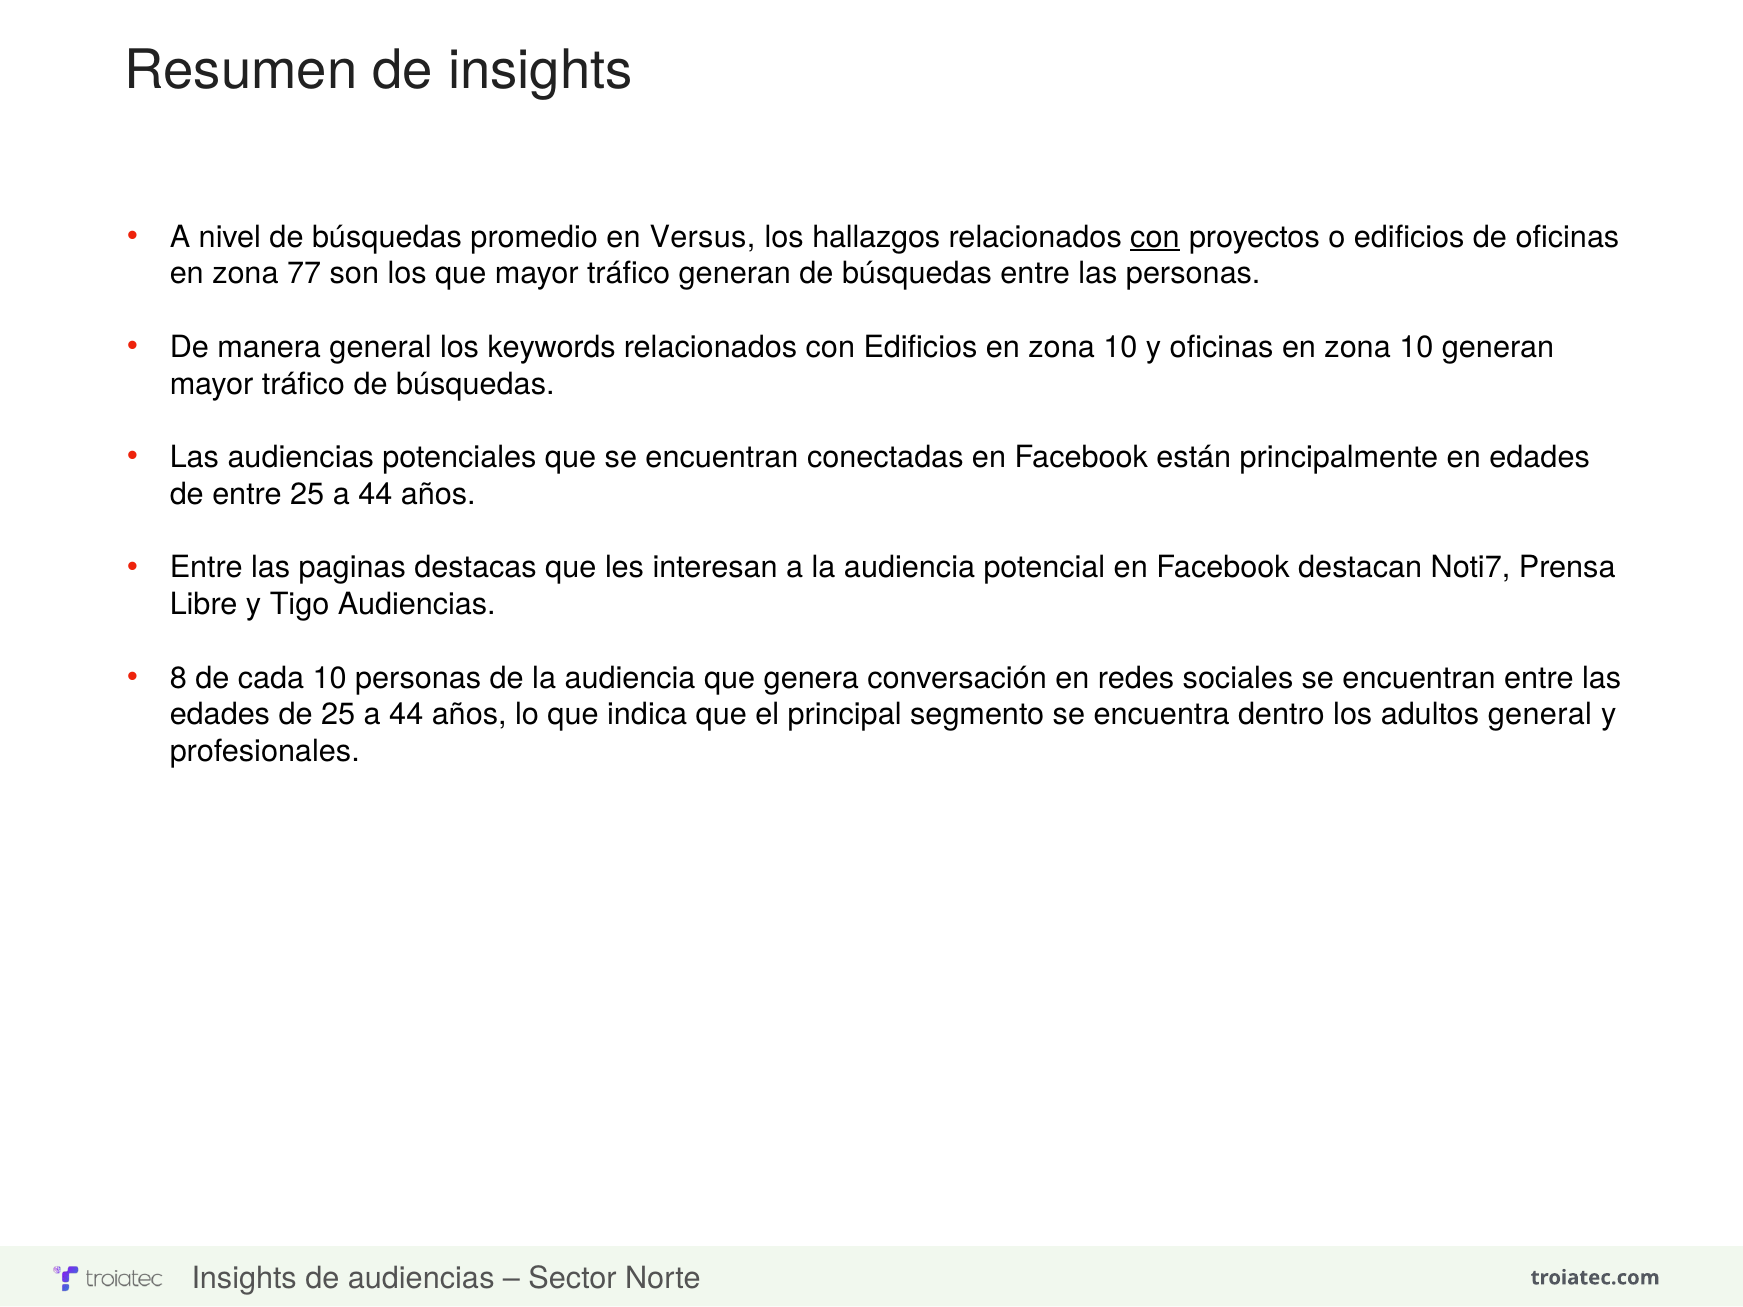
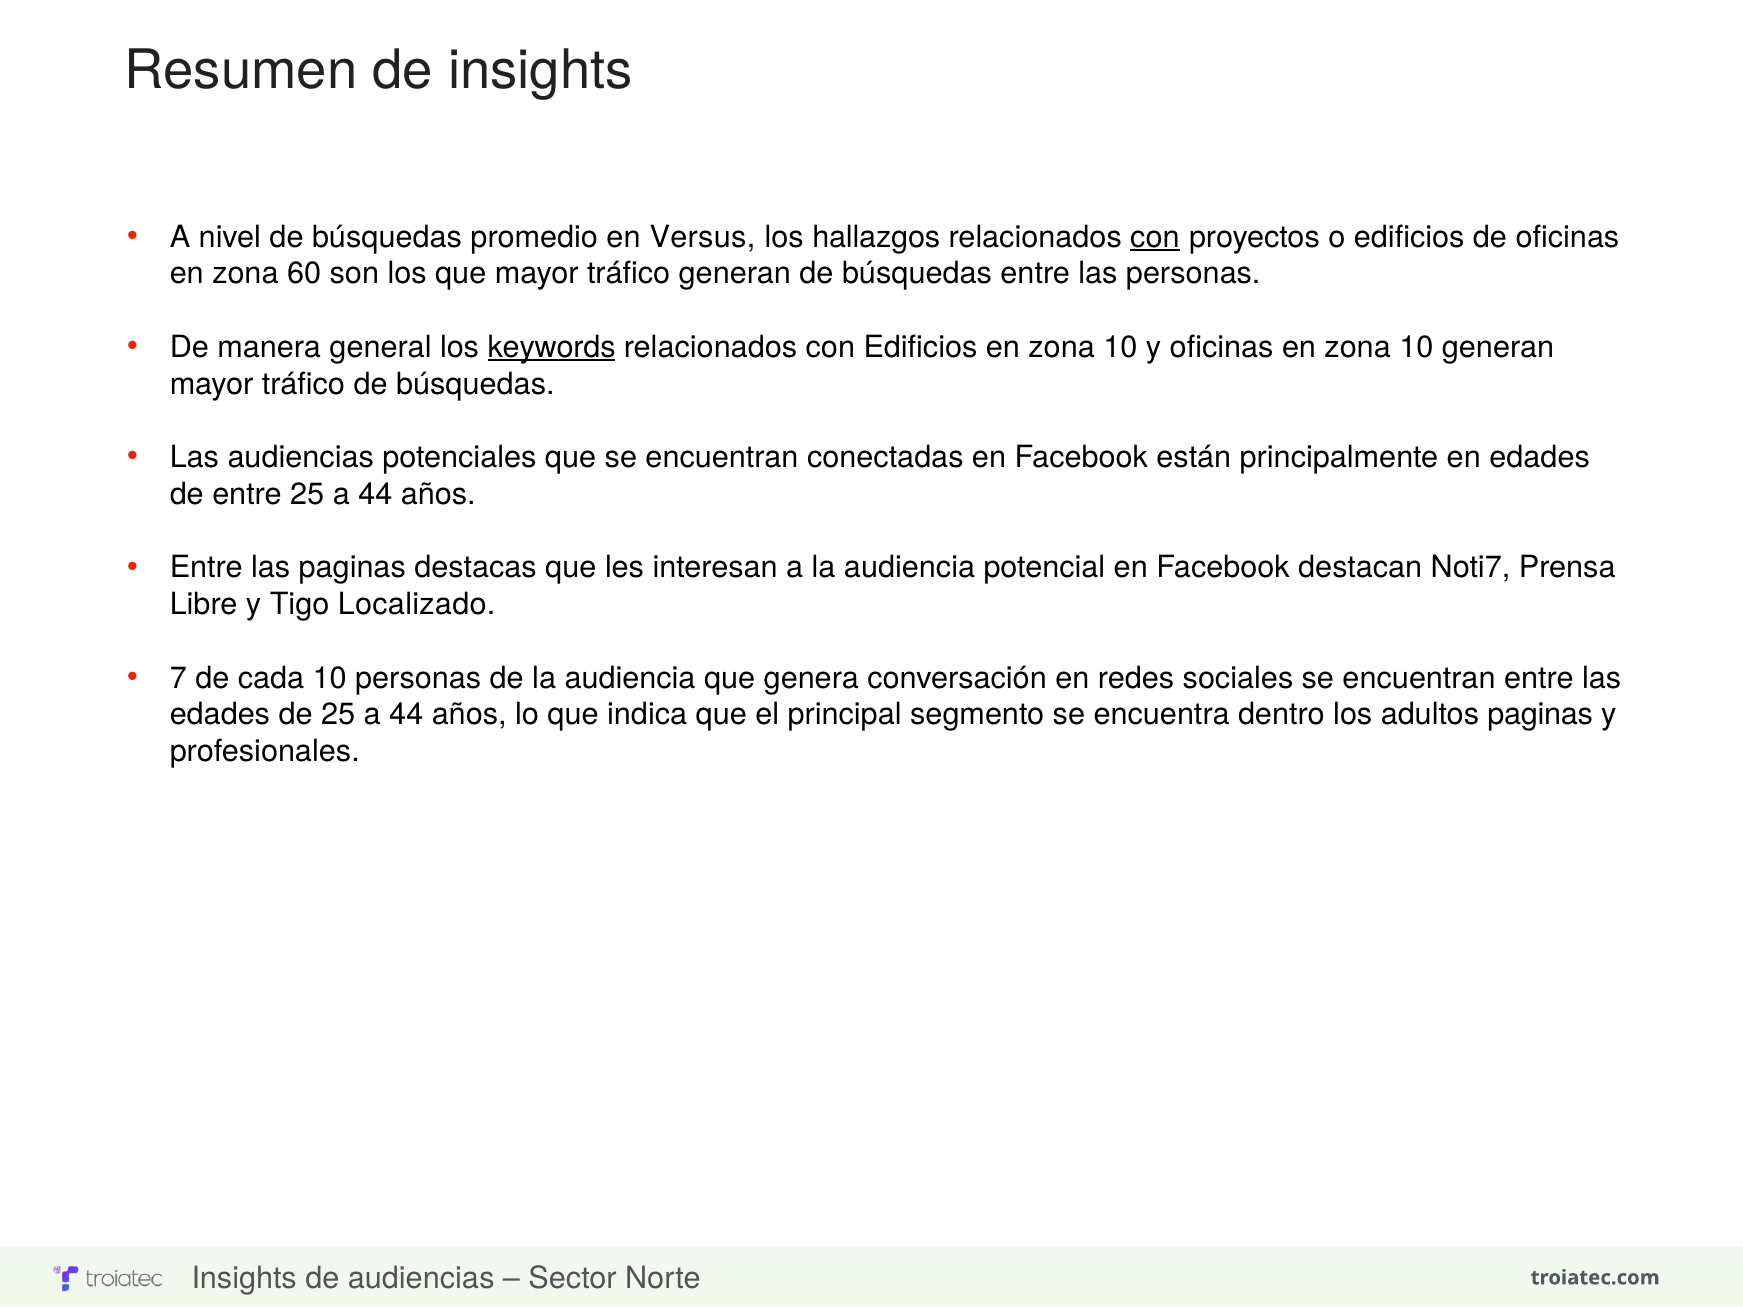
77: 77 -> 60 (304, 274)
keywords underline: none -> present (552, 347)
Tigo Audiencias: Audiencias -> Localizado (417, 605)
8: 8 -> 7 (178, 678)
adultos general: general -> paginas (1540, 715)
